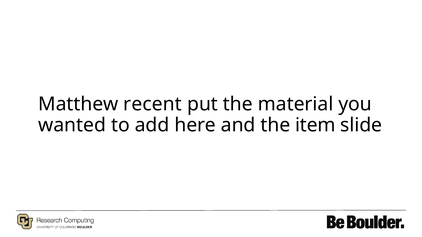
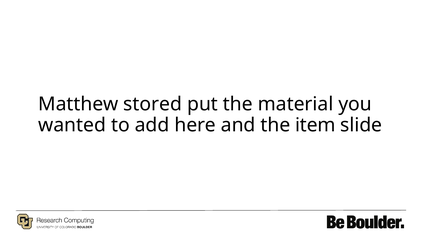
recent: recent -> stored (153, 104)
